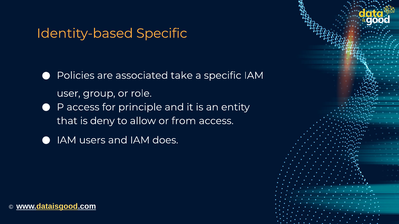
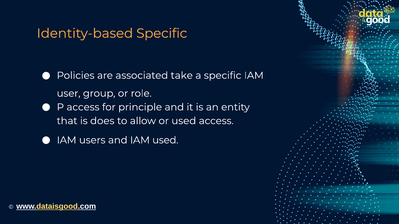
deny: deny -> does (102, 121)
or from: from -> used (184, 121)
IAM does: does -> used (165, 140)
